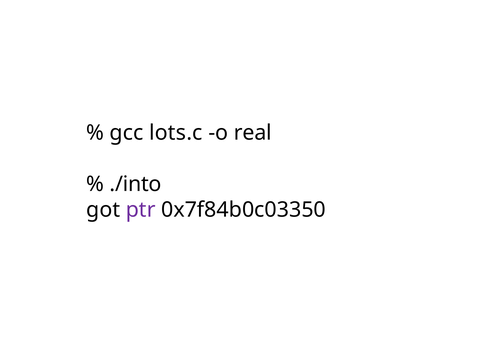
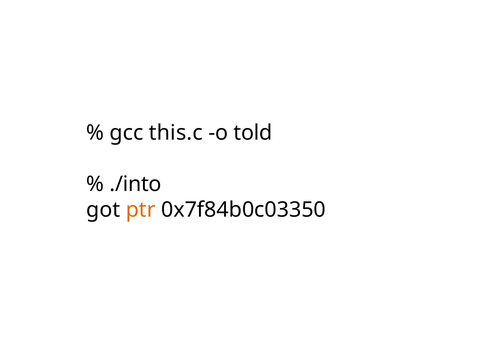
lots.c: lots.c -> this.c (176, 133)
real: real -> told (253, 133)
ptr colour: purple -> orange (141, 210)
